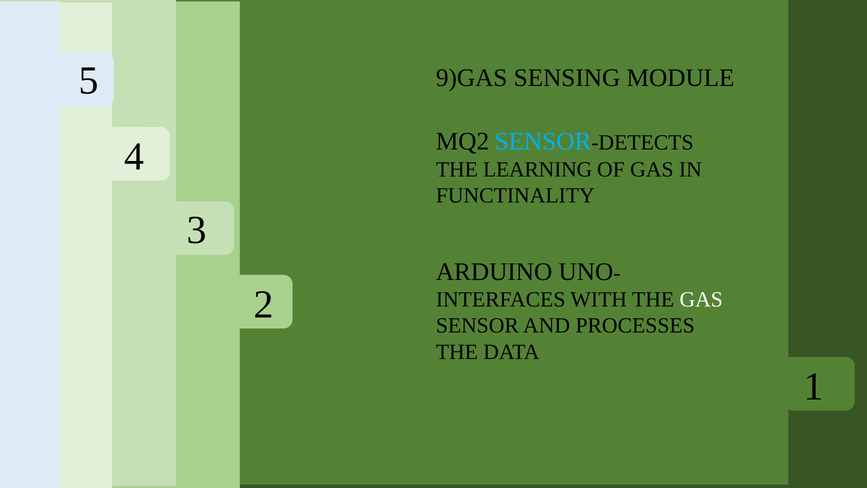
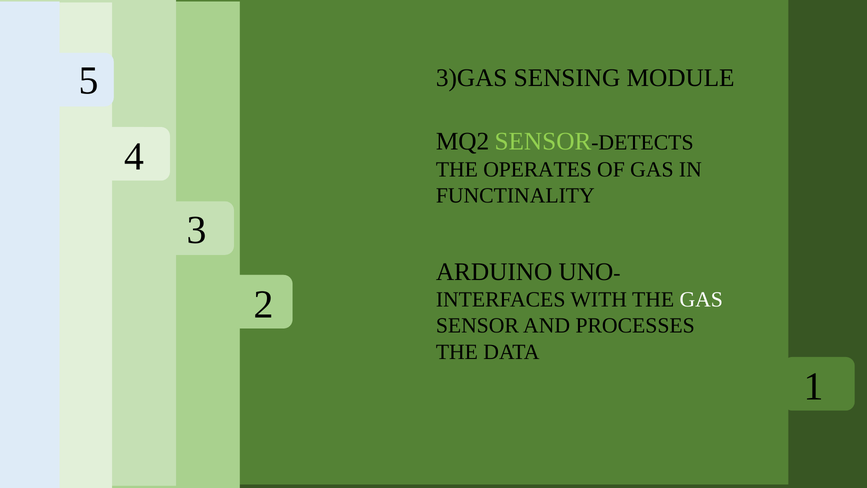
9)GAS: 9)GAS -> 3)GAS (472, 78)
SENSOR colour: light blue -> light green (543, 141)
THE LEARNING: LEARNING -> OPERATES (538, 169)
